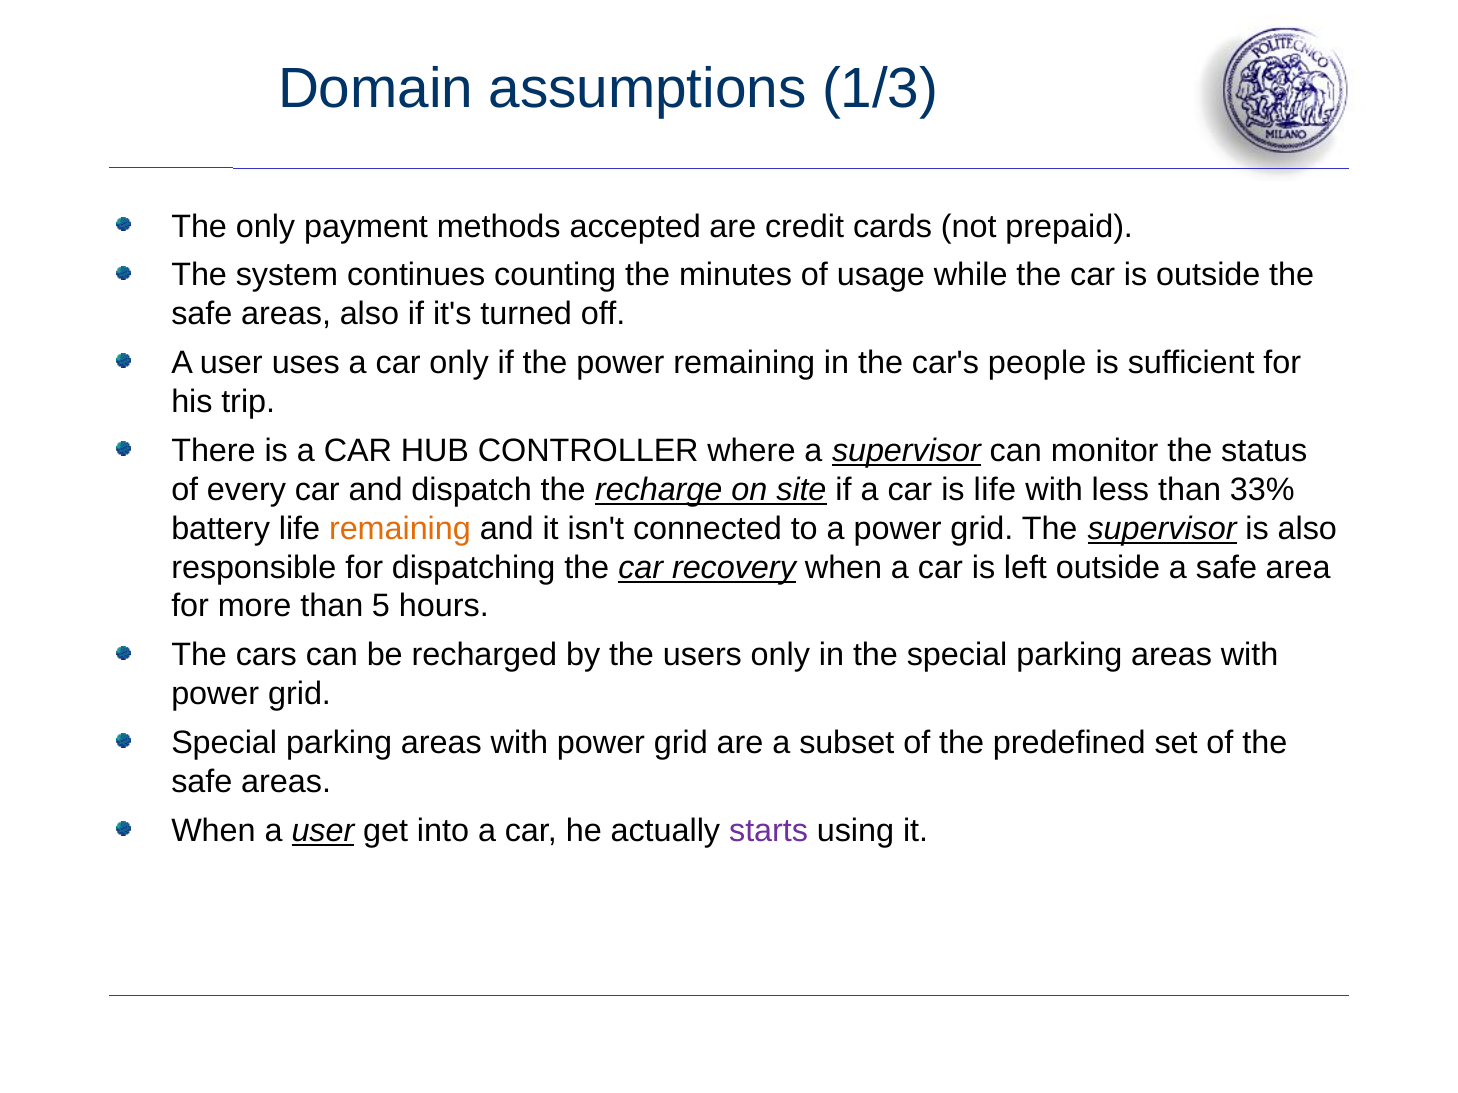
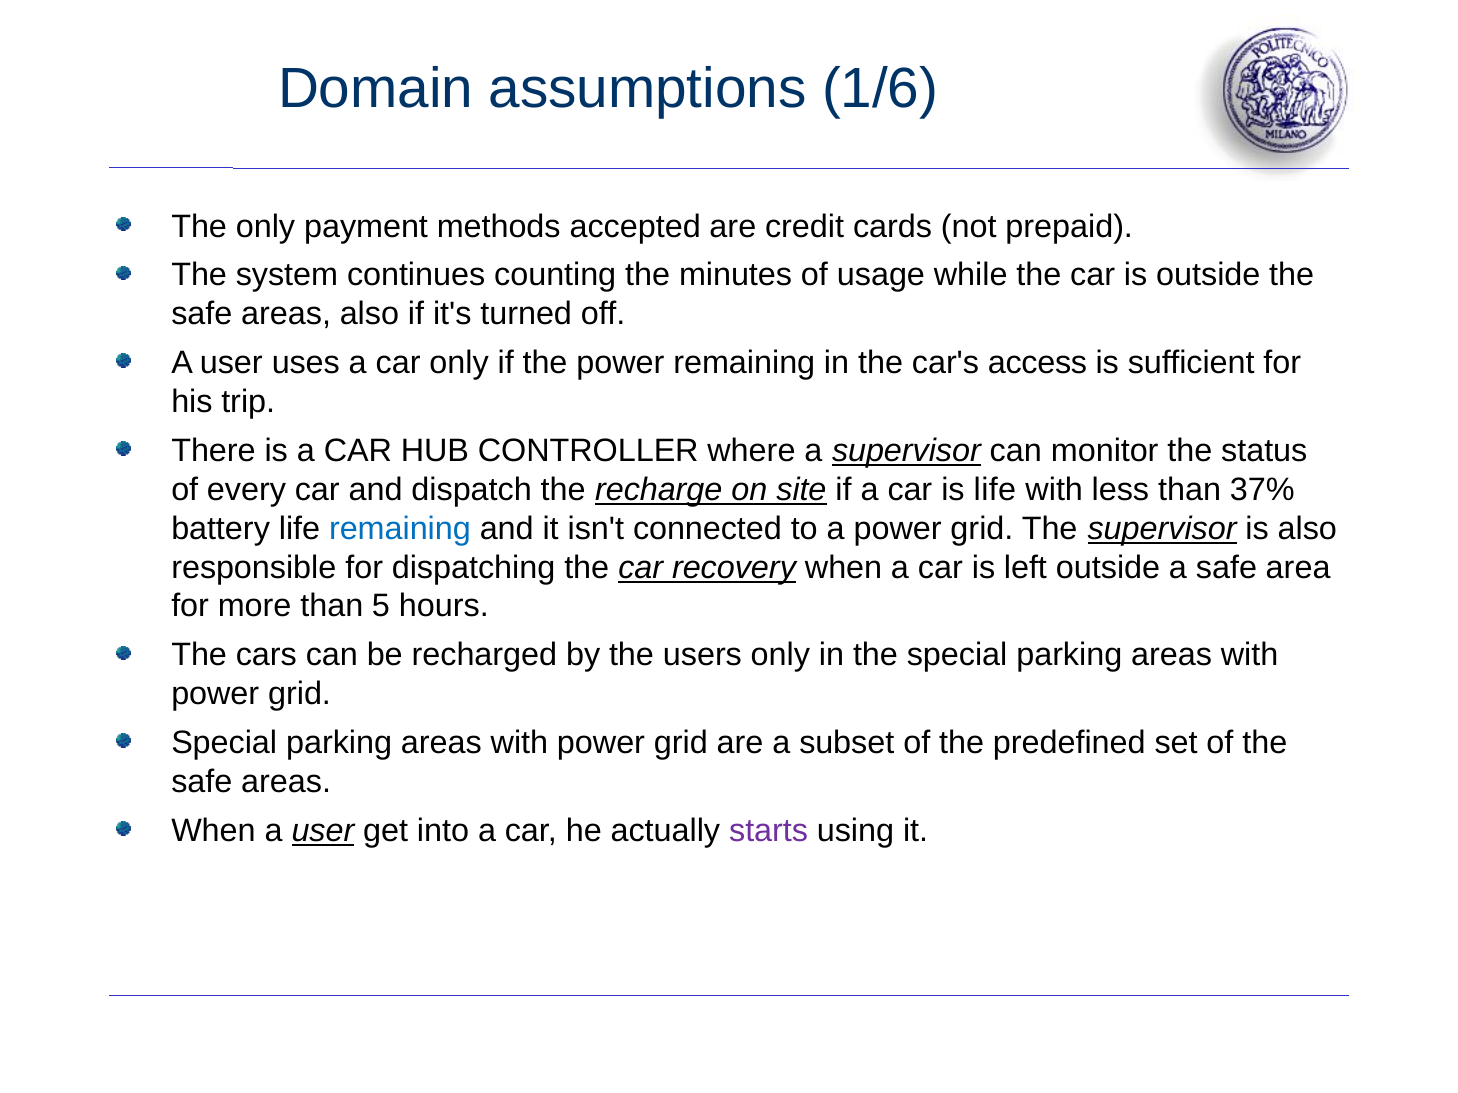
1/3: 1/3 -> 1/6 (880, 89)
people: people -> access (1038, 363)
33%: 33% -> 37% (1262, 490)
remaining colour: orange -> blue (400, 529)
